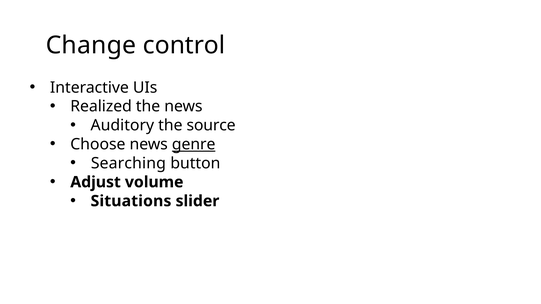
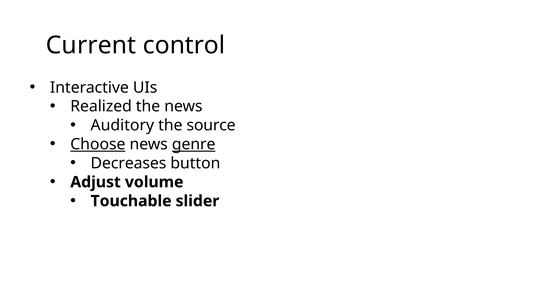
Change: Change -> Current (91, 45)
Choose underline: none -> present (98, 144)
Searching: Searching -> Decreases (128, 163)
Situations: Situations -> Touchable (131, 201)
